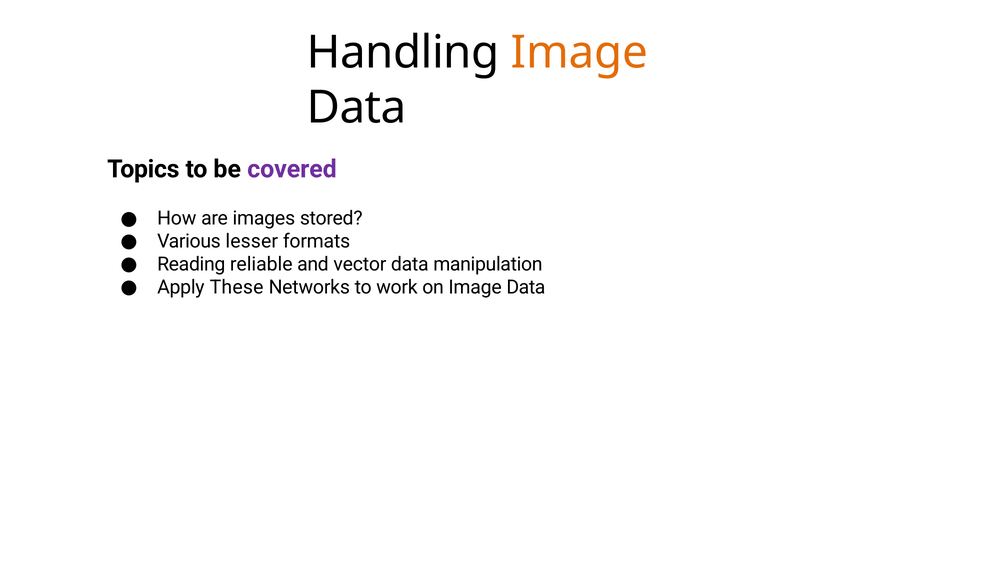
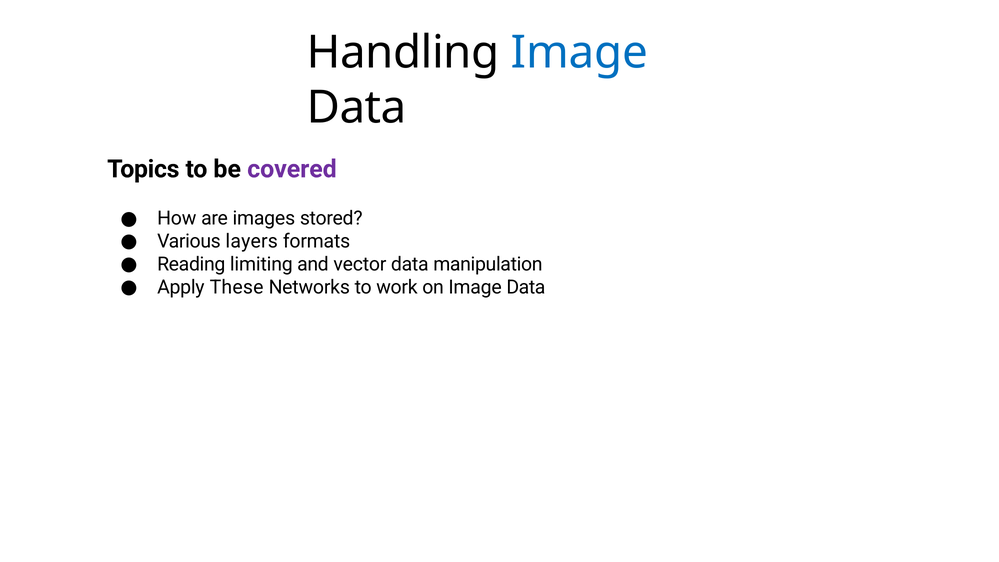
Image colour: orange -> blue (579, 53)
lesser: lesser -> layers (252, 241)
reliable: reliable -> limiting (261, 264)
